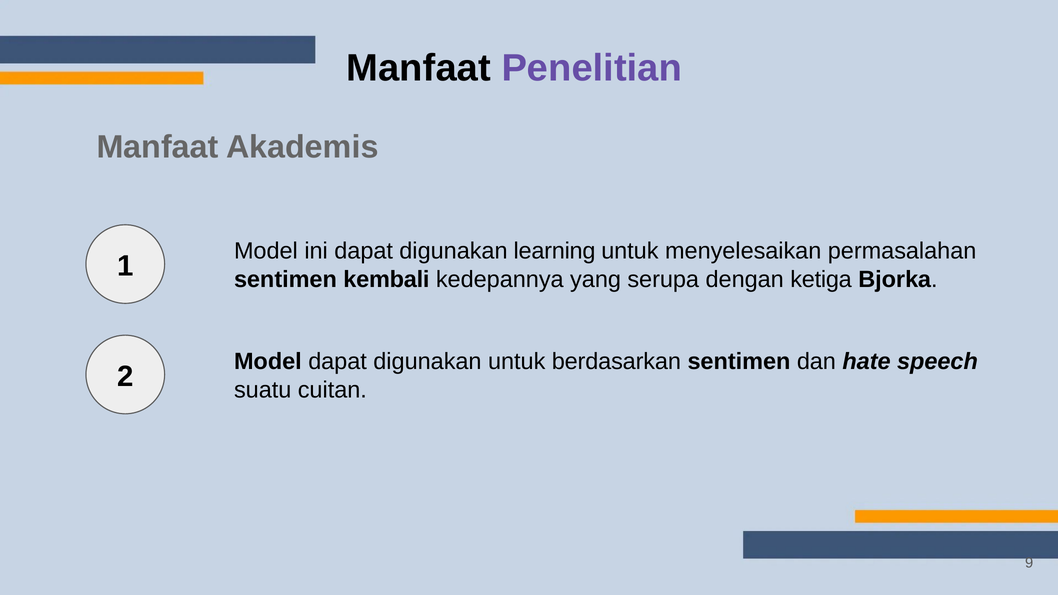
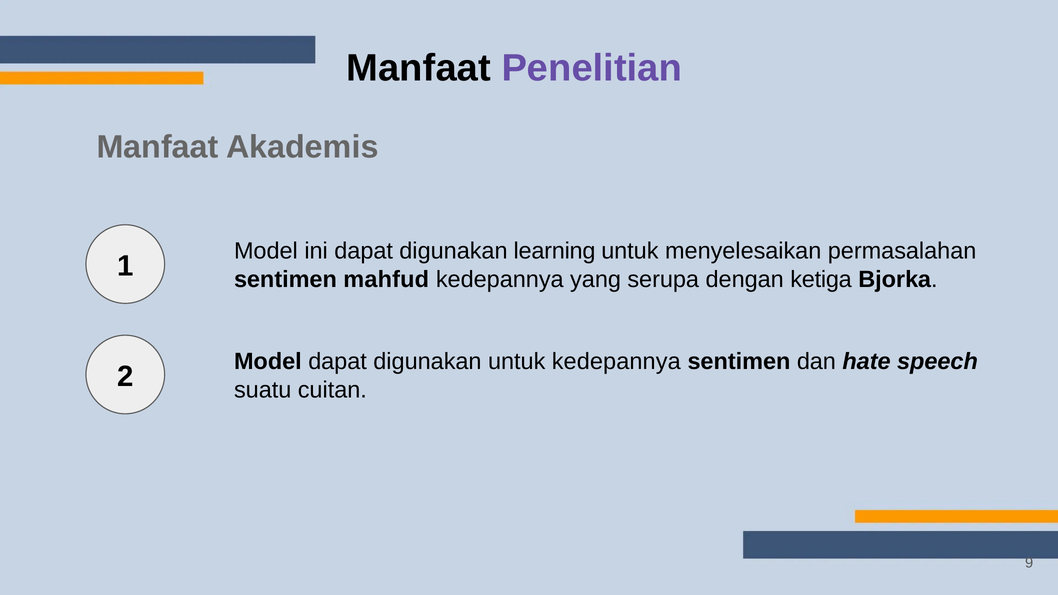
kembali: kembali -> mahfud (386, 279)
untuk berdasarkan: berdasarkan -> kedepannya (616, 362)
